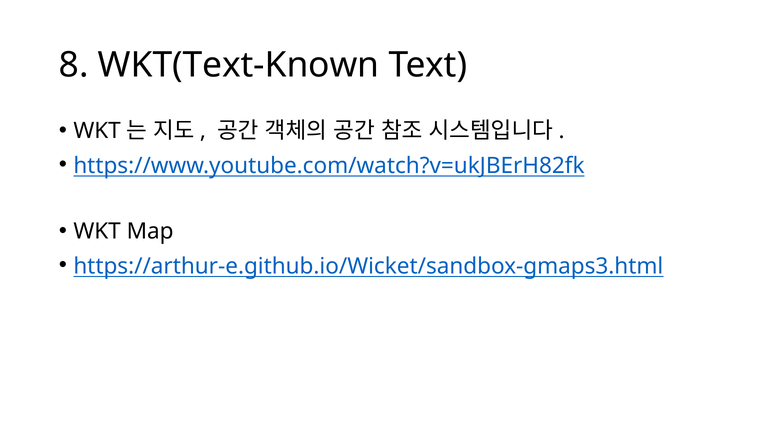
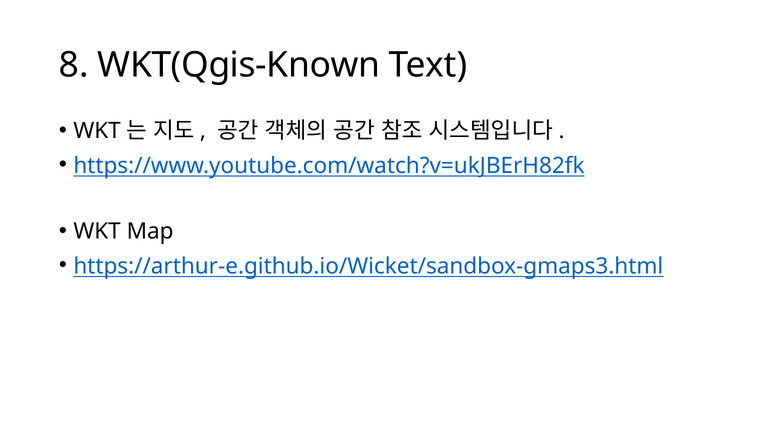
WKT(Text-Known: WKT(Text-Known -> WKT(Qgis-Known (239, 65)
